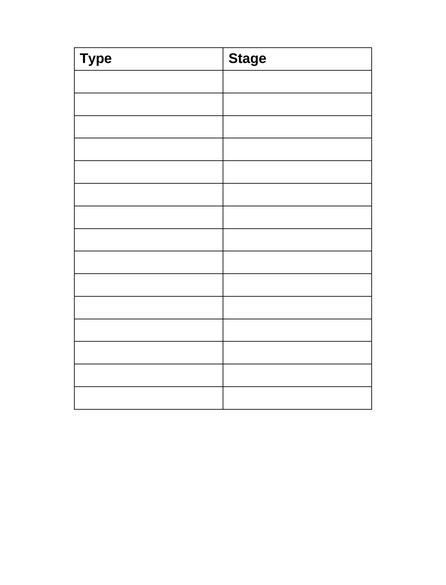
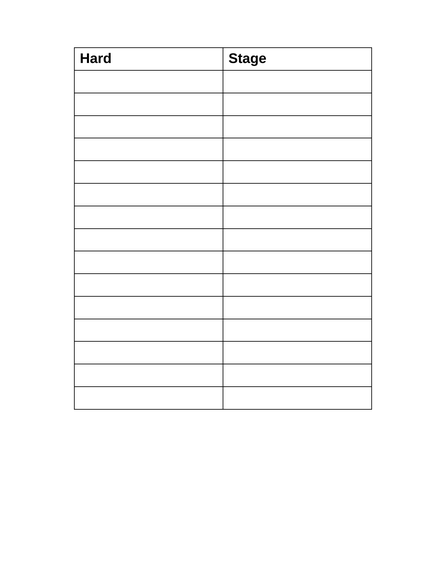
Type: Type -> Hard (96, 59)
